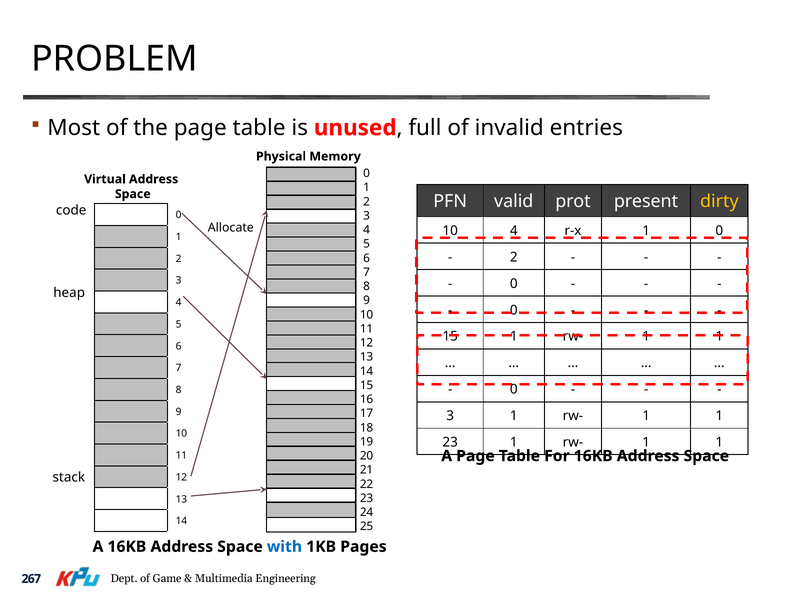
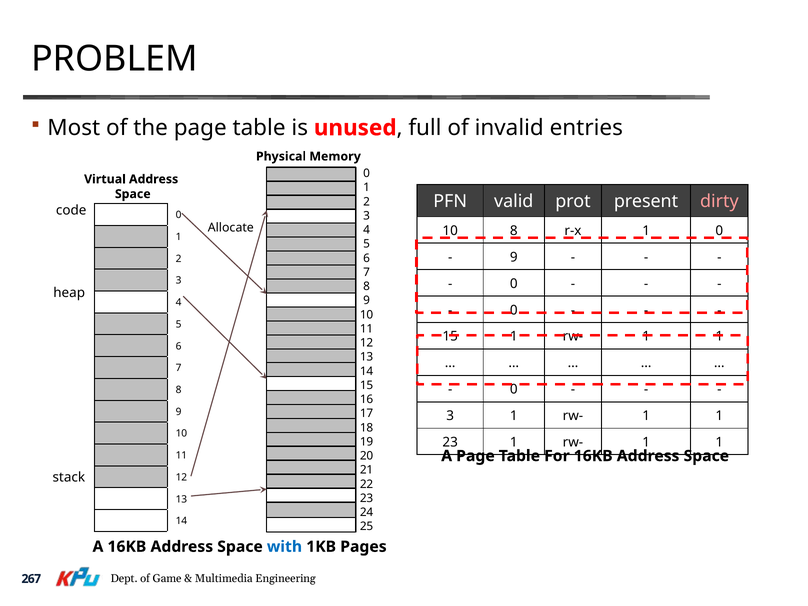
dirty colour: yellow -> pink (719, 202)
10 4: 4 -> 8 (514, 231)
2: 2 -> 9 (514, 257)
